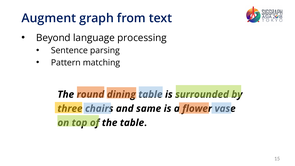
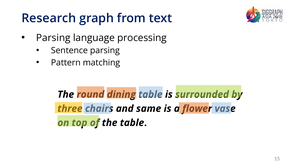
Augment: Augment -> Research (49, 18)
Beyond: Beyond -> Parsing (53, 38)
